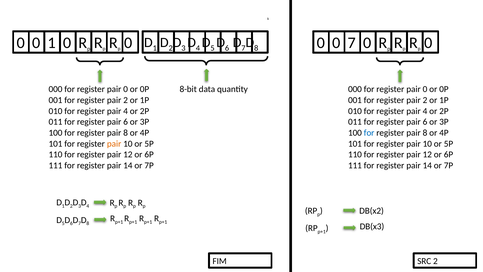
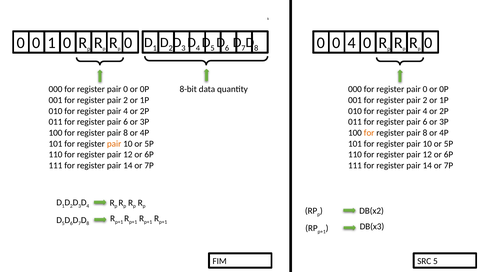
0 7: 7 -> 4 (352, 43)
for colour: blue -> orange (369, 133)
SRC 2: 2 -> 5 (435, 261)
